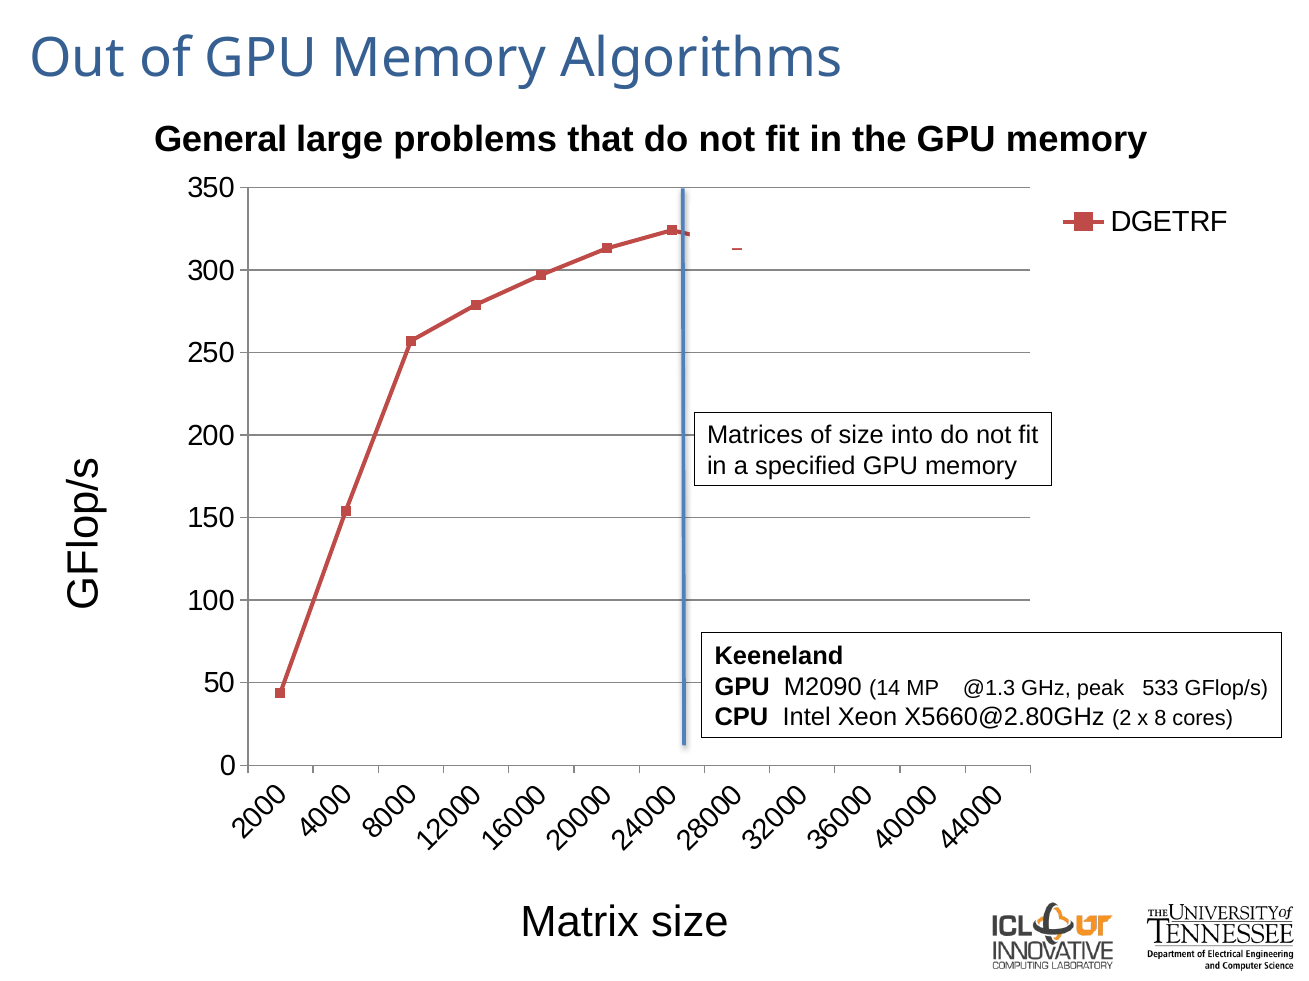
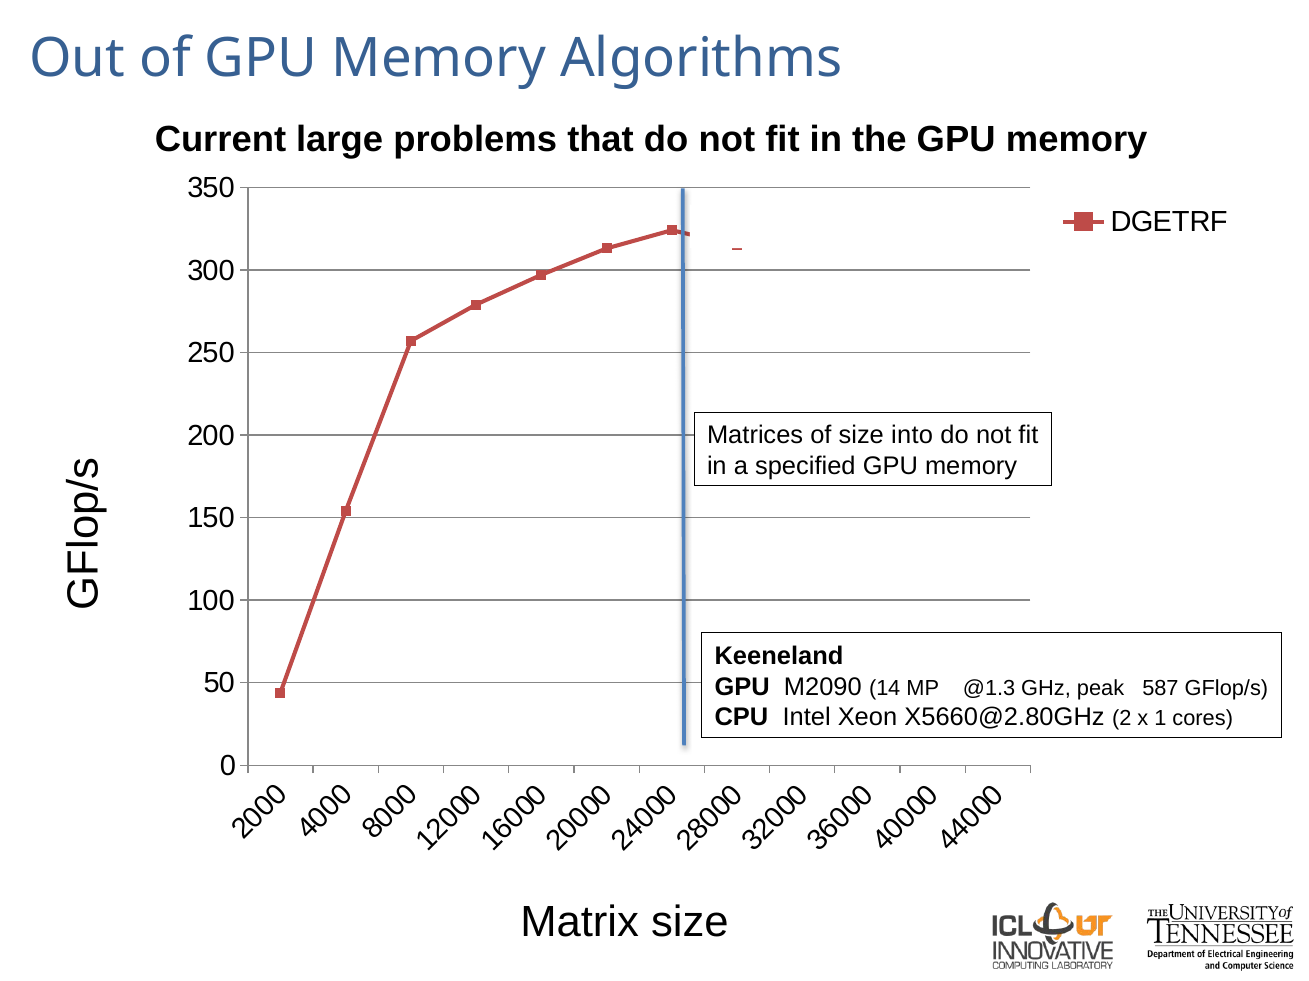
General: General -> Current (220, 140)
533: 533 -> 587 (1160, 688)
x 8: 8 -> 1 (1160, 719)
